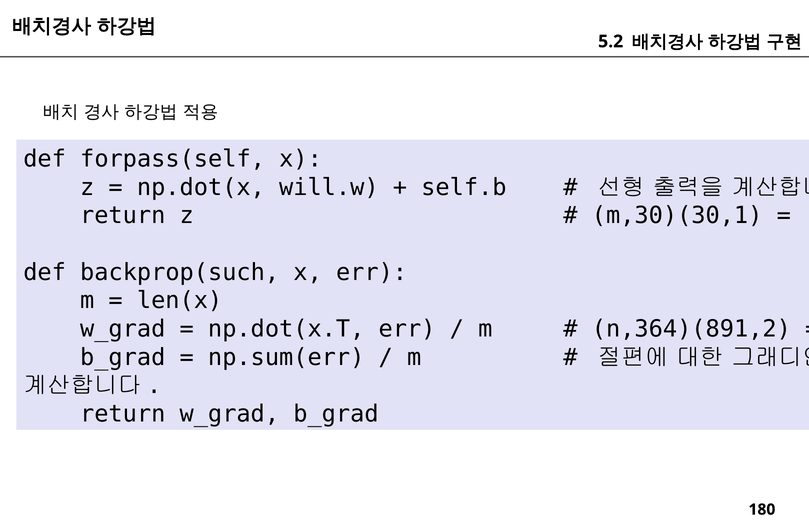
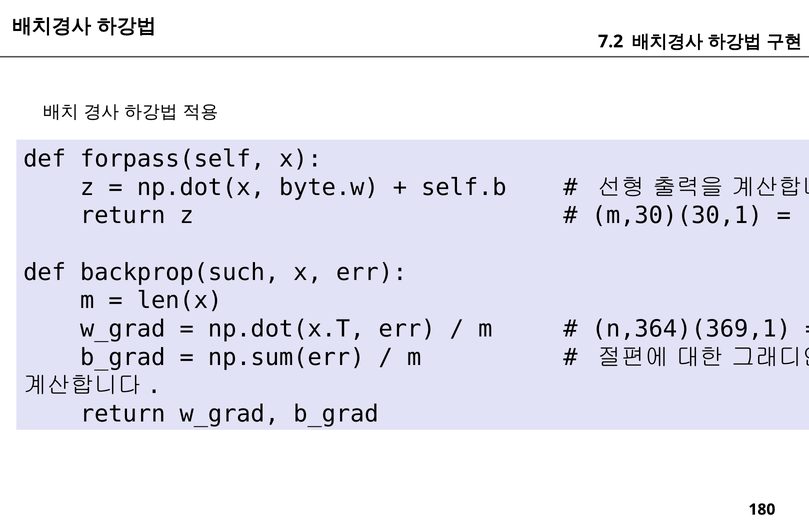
5.2: 5.2 -> 7.2 (611, 41)
will.w: will.w -> byte.w (329, 187)
n,364)(891,2: n,364)(891,2 -> n,364)(369,1 (691, 329)
